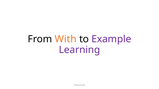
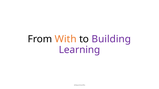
Example: Example -> Building (111, 39)
